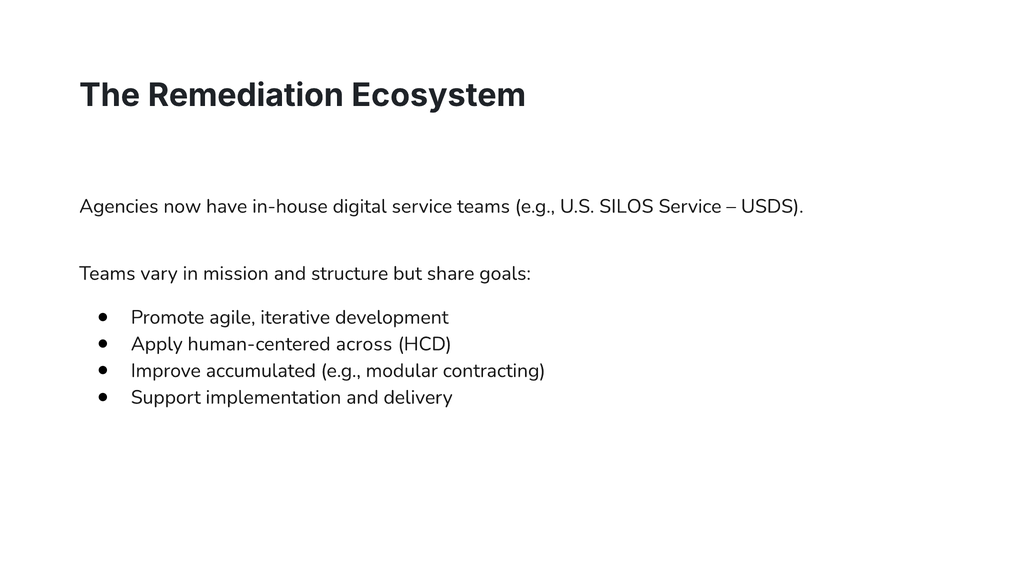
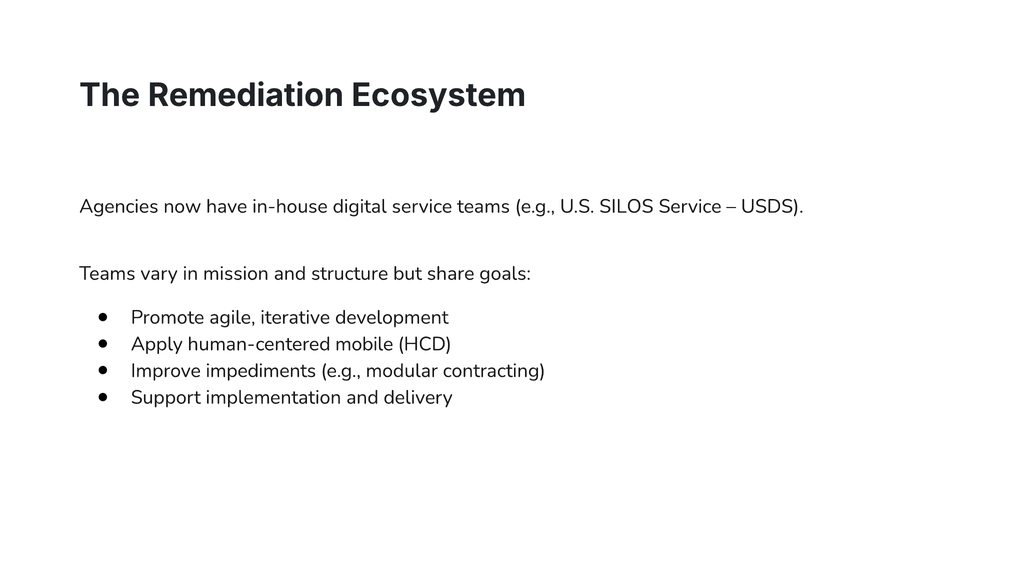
across: across -> mobile (364, 344)
accumulated: accumulated -> impediments (261, 371)
